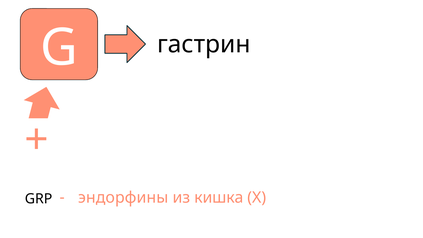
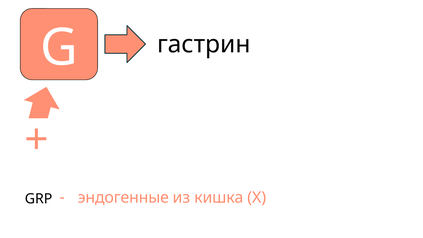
эндорфины: эндорфины -> эндогенные (123, 198)
